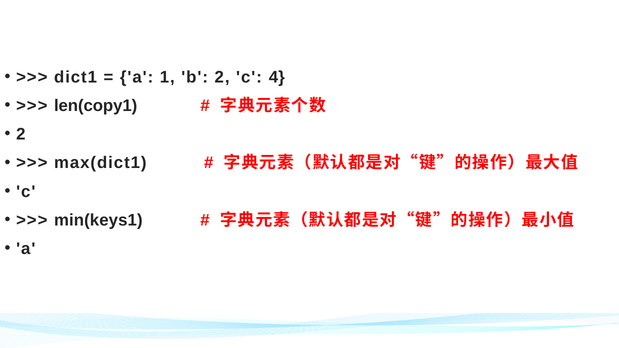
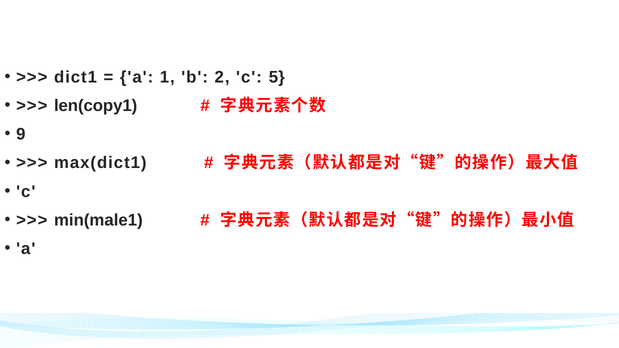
4: 4 -> 5 (277, 77)
2: 2 -> 9 (21, 134)
min(keys1: min(keys1 -> min(male1 (98, 220)
